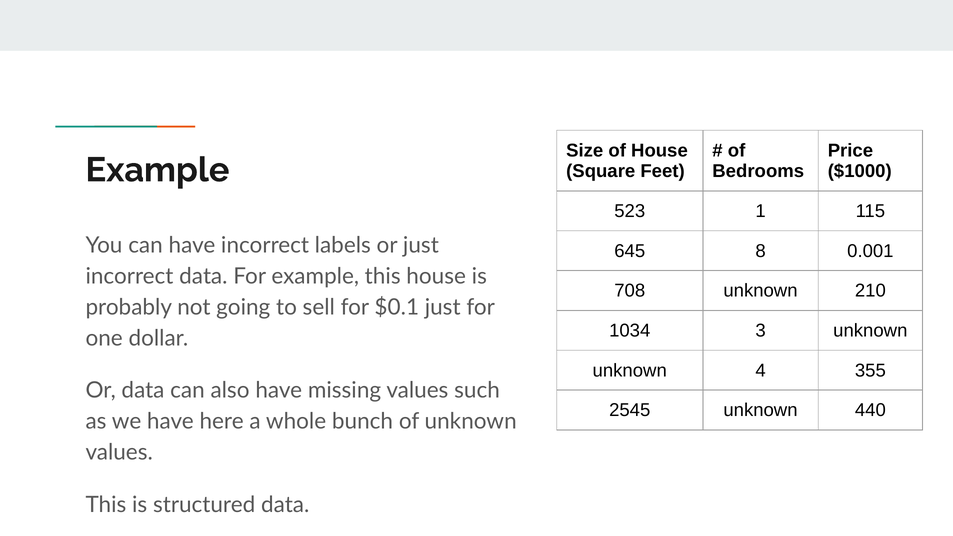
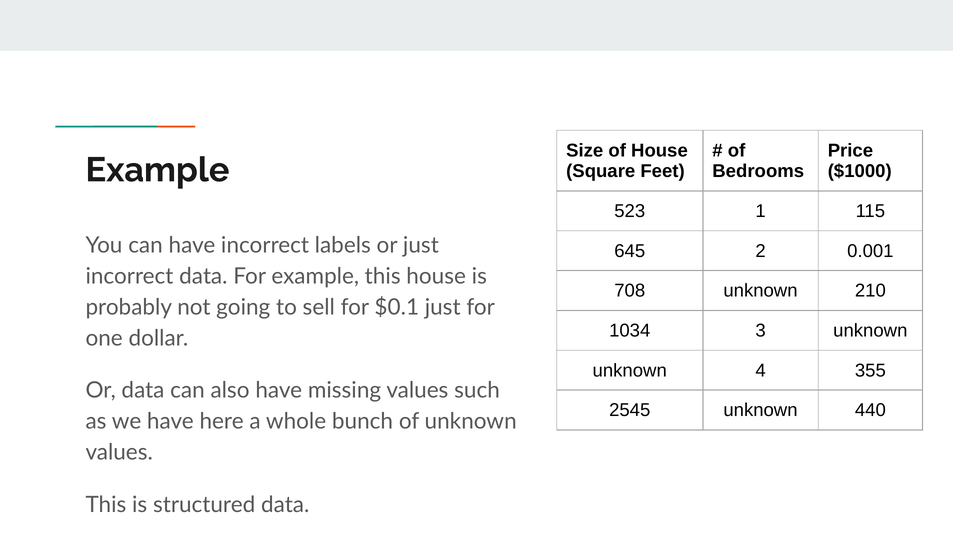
8: 8 -> 2 (761, 251)
